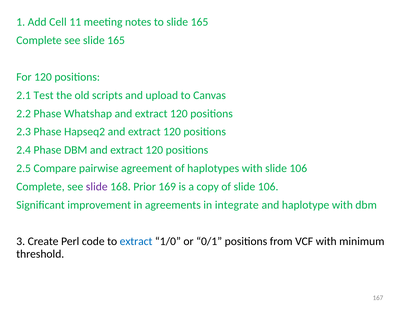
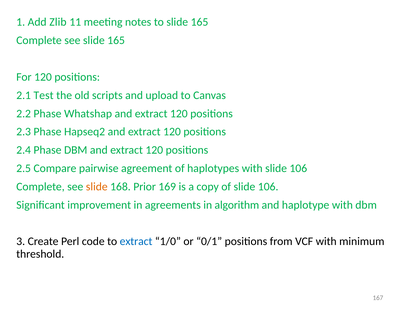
Cell: Cell -> Zlib (58, 22)
slide colour: purple -> orange (97, 187)
integrate: integrate -> algorithm (237, 205)
